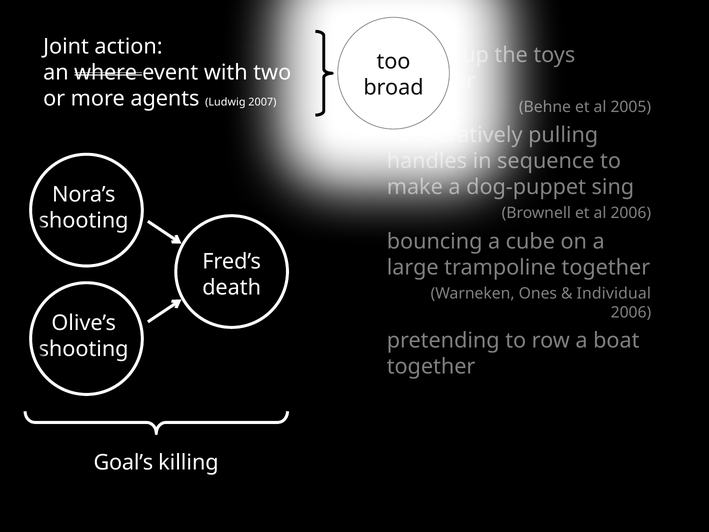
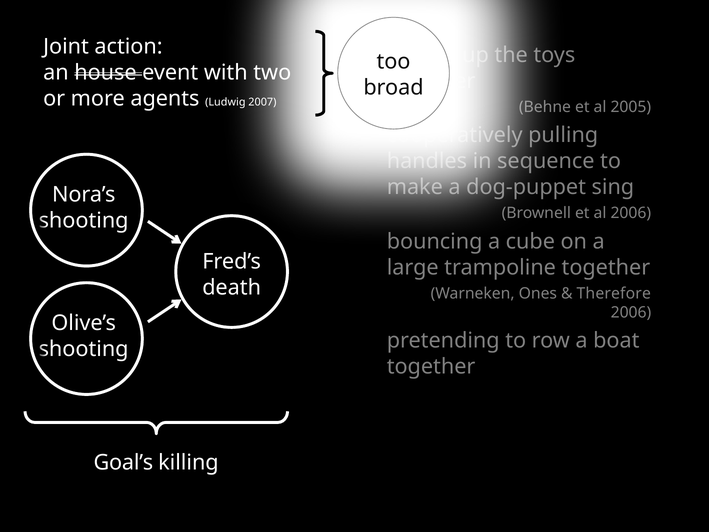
where: where -> house (105, 73)
Individual: Individual -> Therefore (614, 293)
